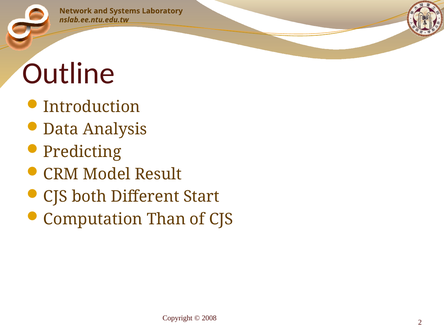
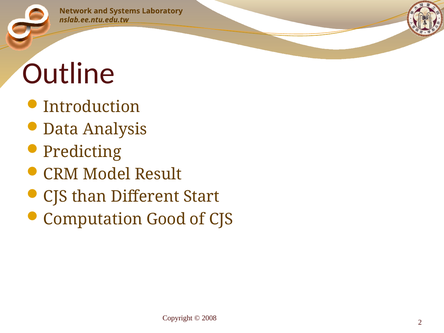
both: both -> than (89, 197)
Than: Than -> Good (166, 219)
